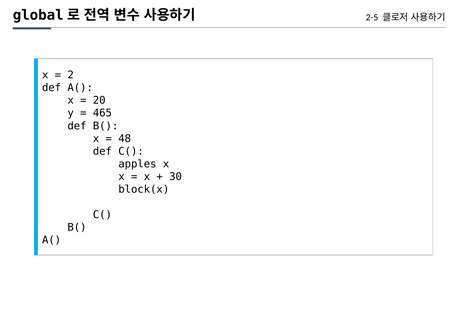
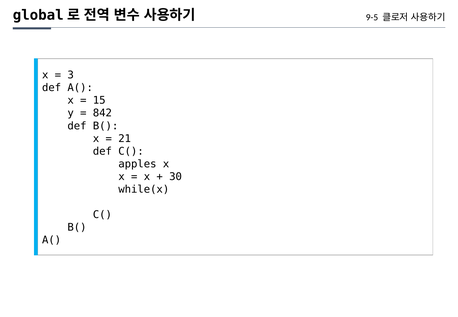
2-5: 2-5 -> 9-5 (372, 17)
2: 2 -> 3 (71, 75)
20: 20 -> 15 (99, 101)
465: 465 -> 842 (102, 113)
48: 48 -> 21 (125, 139)
block(x: block(x -> while(x (144, 189)
